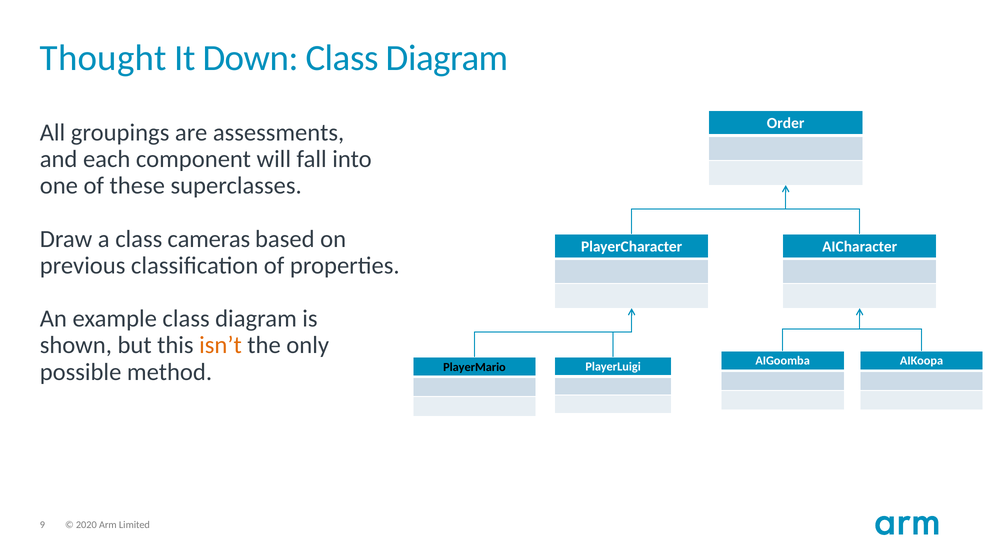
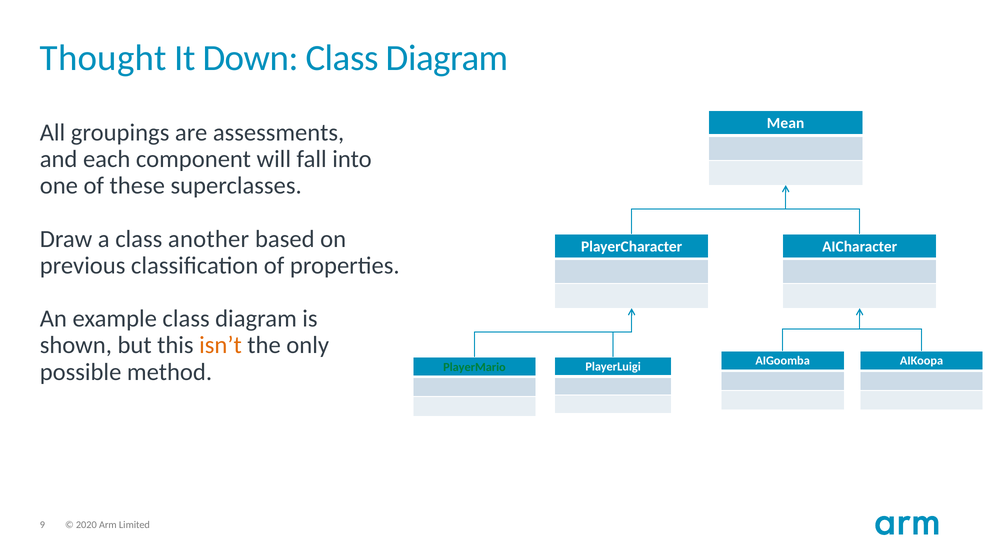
Order: Order -> Mean (786, 123)
cameras: cameras -> another (209, 239)
PlayerMario colour: black -> green (474, 367)
